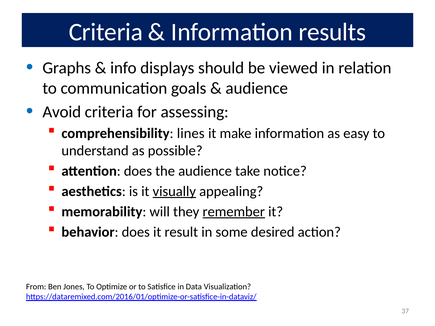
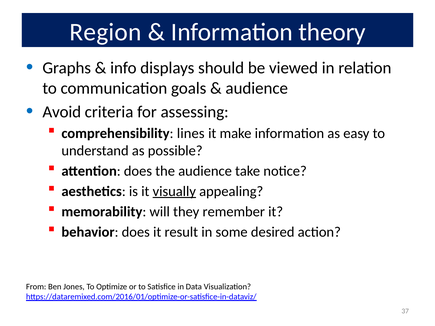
Criteria: Criteria -> Region (106, 32)
results: results -> theory (332, 32)
remember underline: present -> none (234, 212)
